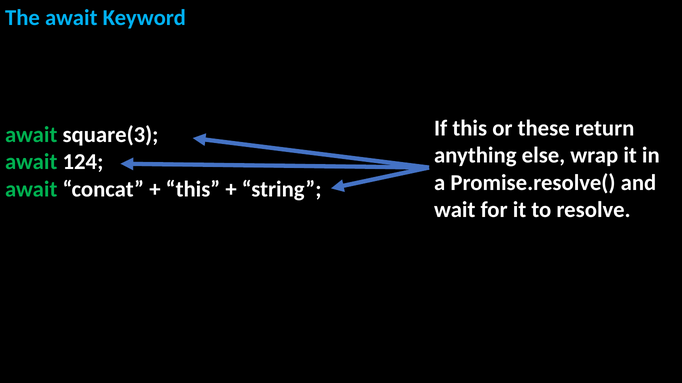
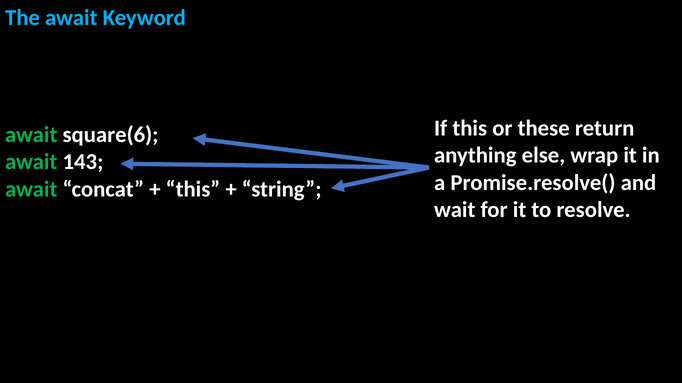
square(3: square(3 -> square(6 (111, 135)
124: 124 -> 143 (83, 162)
